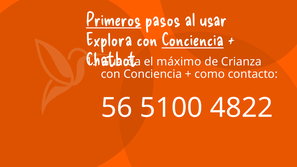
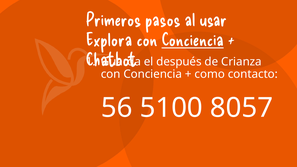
Primeros underline: present -> none (114, 20)
máximo: máximo -> después (179, 62)
4822: 4822 -> 8057 (242, 108)
